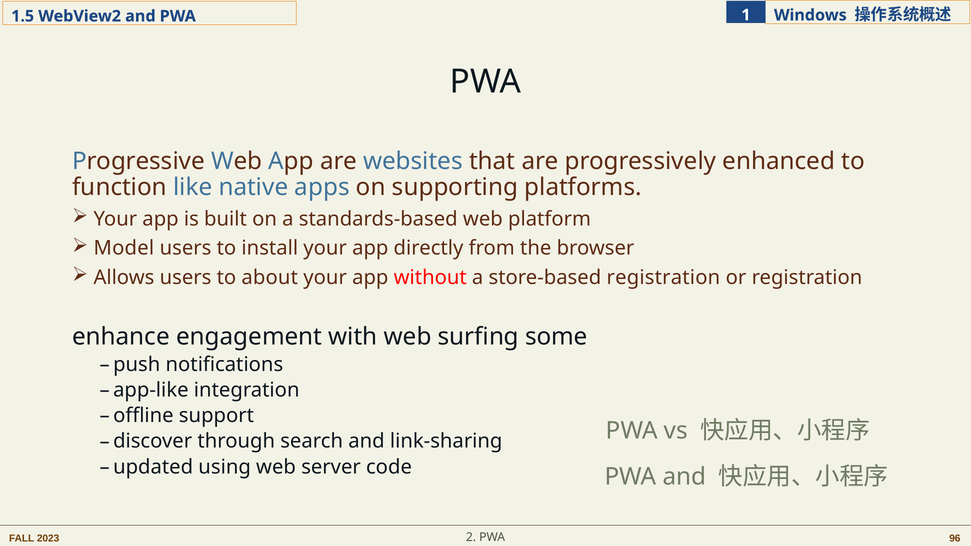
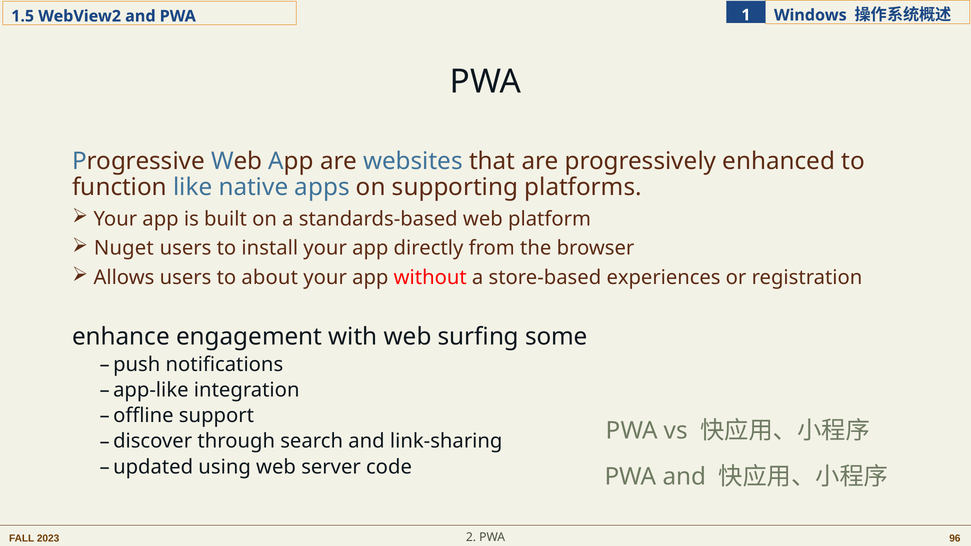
Model: Model -> Nuget (124, 248)
store-based registration: registration -> experiences (664, 278)
